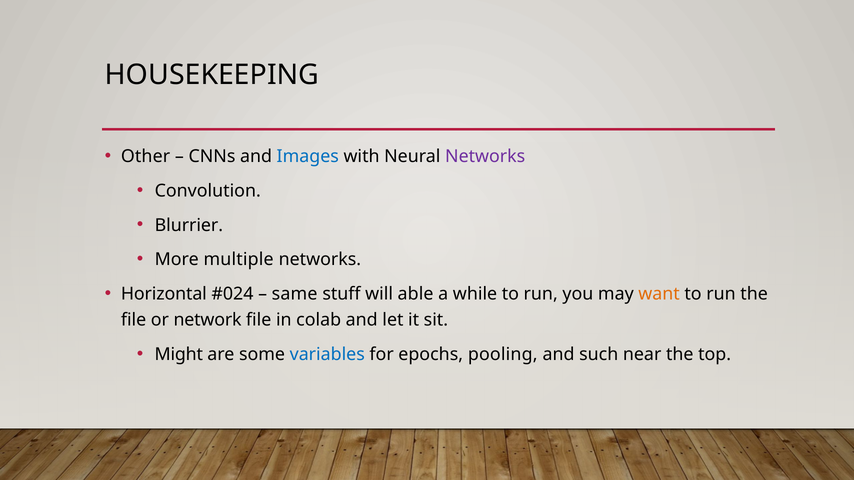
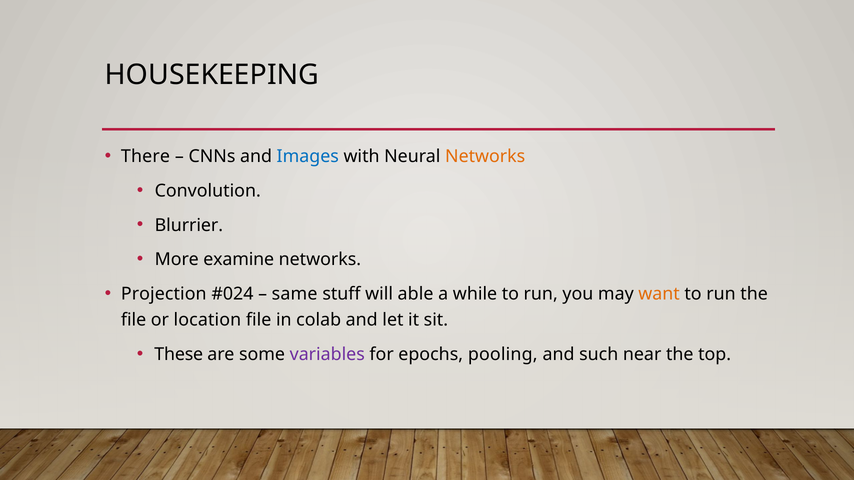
Other: Other -> There (146, 156)
Networks colour: purple -> orange (485, 156)
multiple: multiple -> examine (239, 260)
Horizontal: Horizontal -> Projection (164, 294)
network: network -> location (207, 320)
Might: Might -> These (179, 354)
variables colour: blue -> purple (327, 354)
